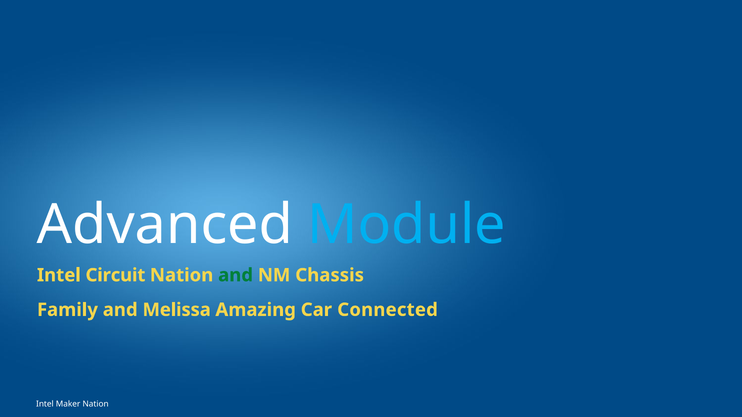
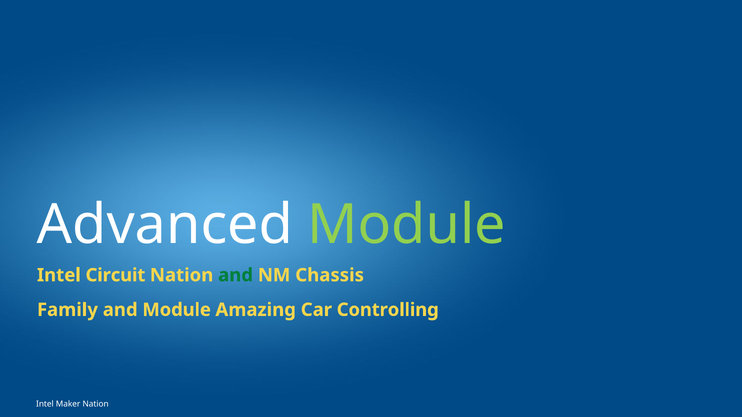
Module colour: light blue -> light green (407, 225)
and Melissa: Melissa -> Module (177, 310)
Connected: Connected -> Controlling (388, 310)
